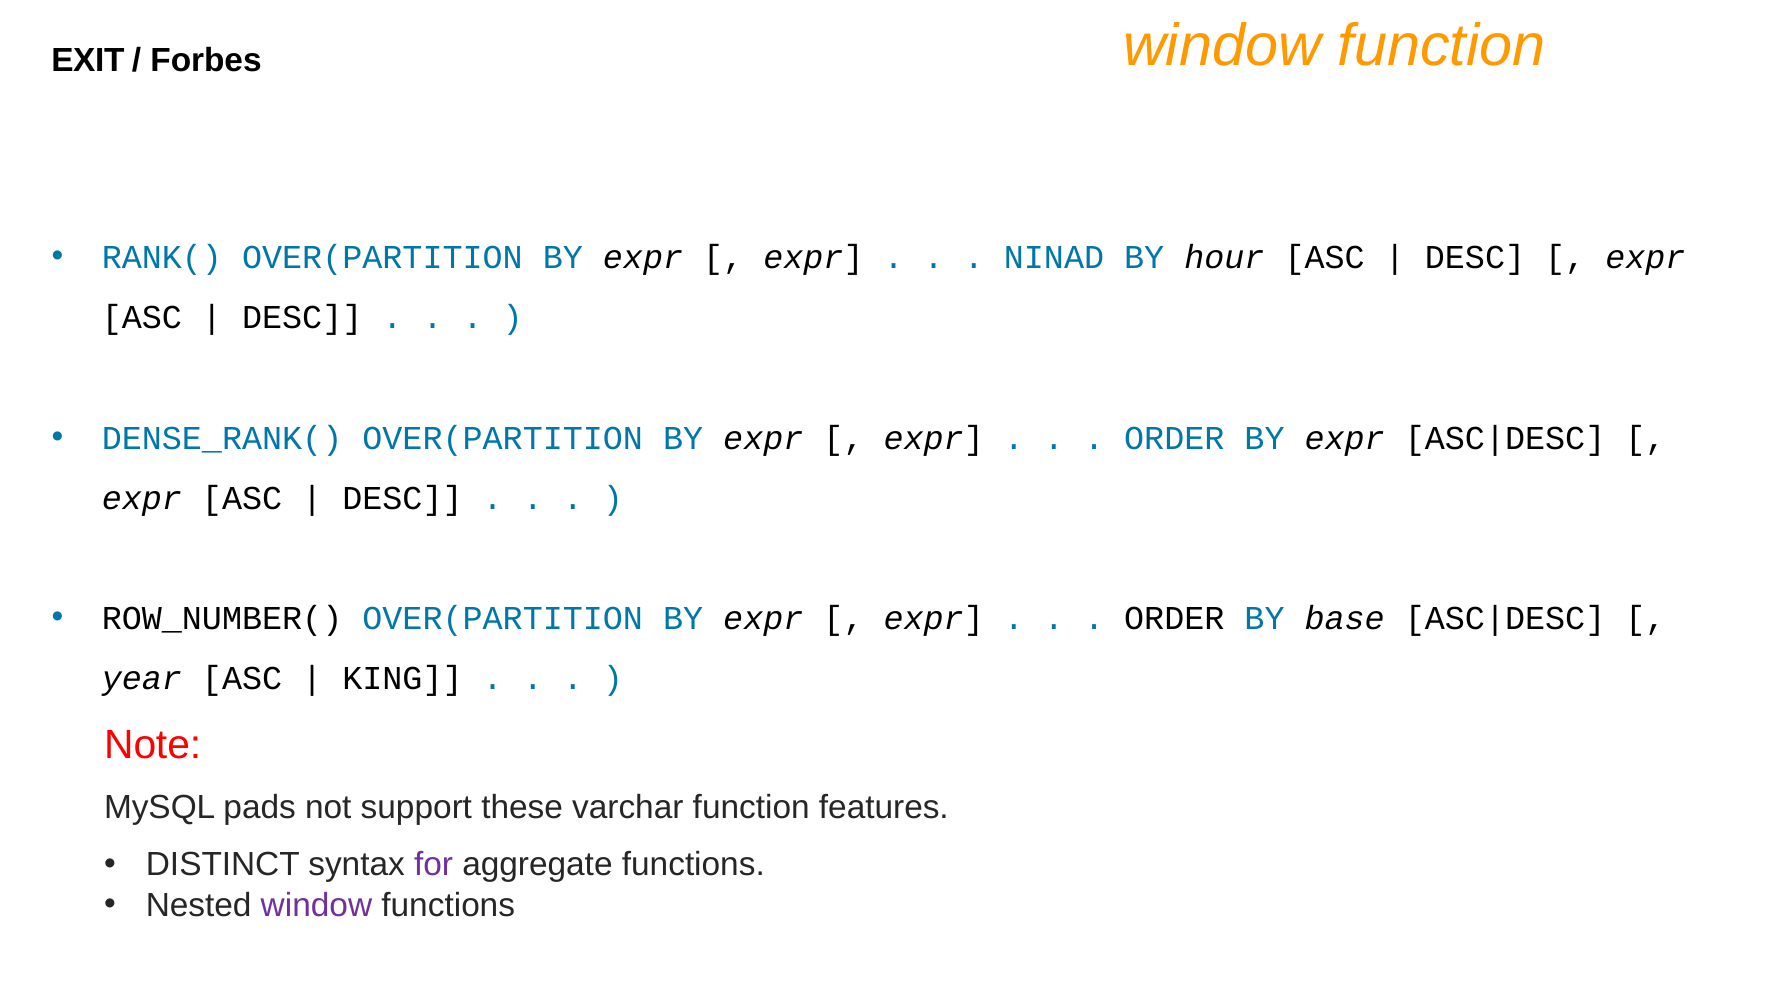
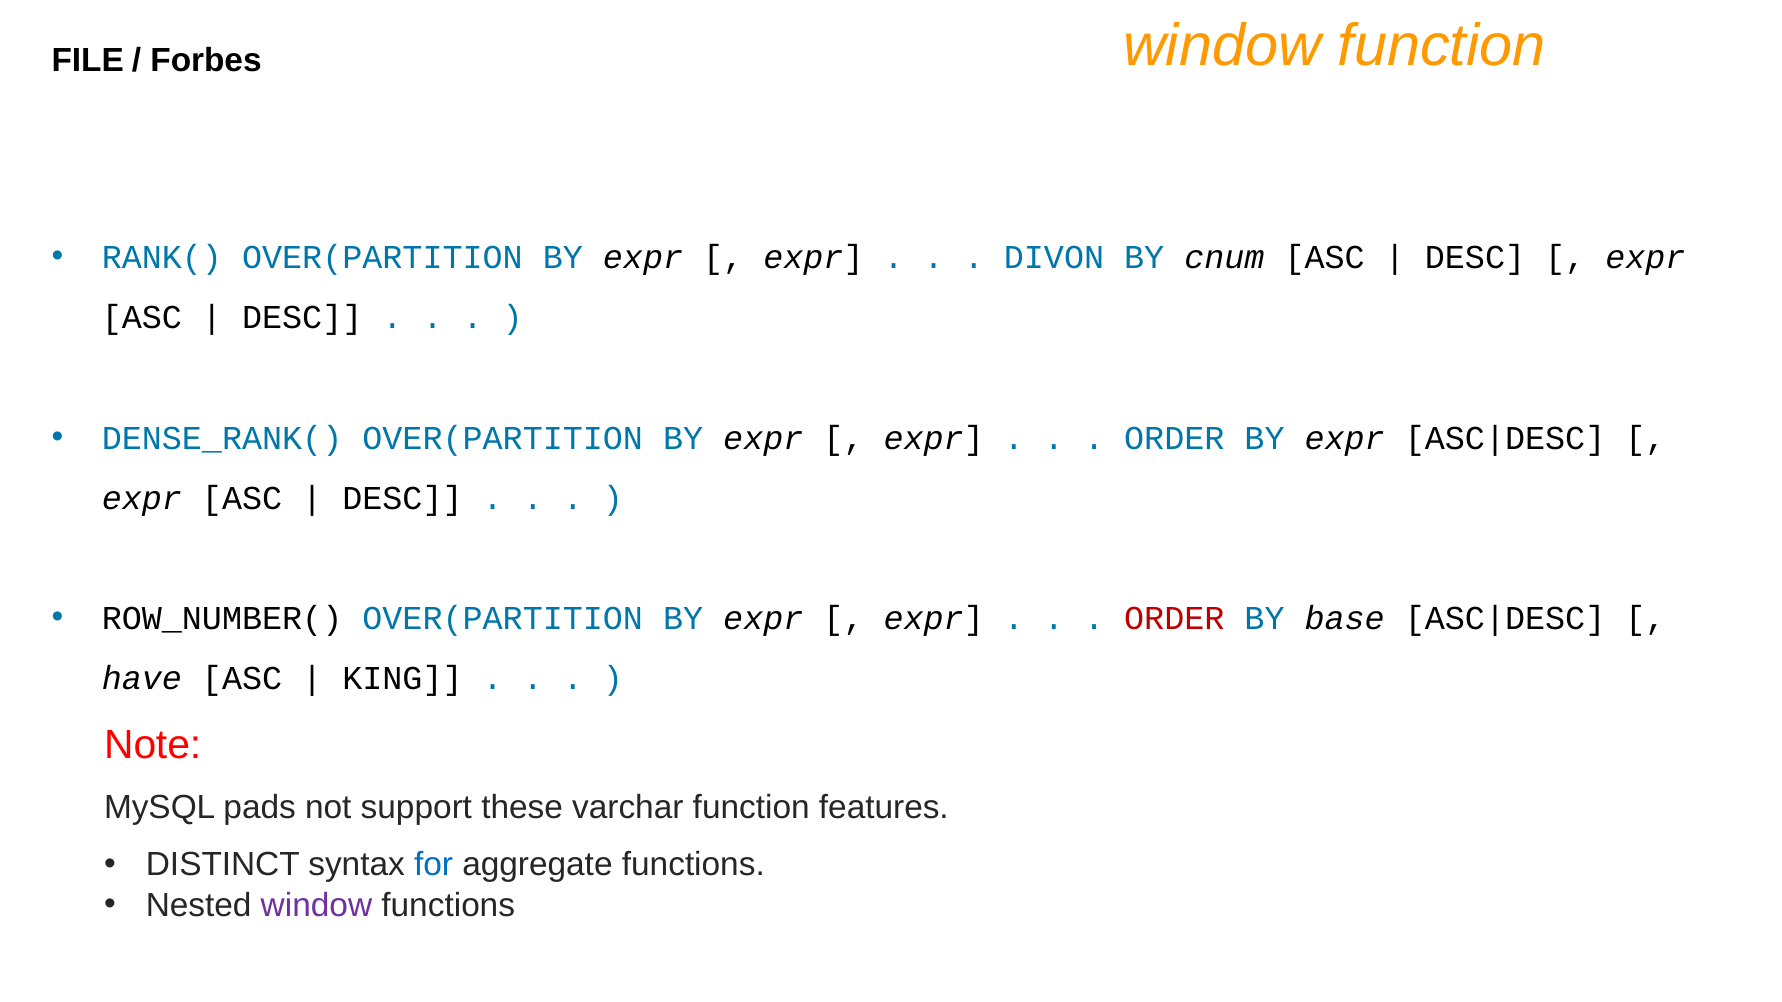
EXIT: EXIT -> FILE (88, 60)
NINAD: NINAD -> DIVON (1054, 258)
hour: hour -> cnum (1224, 258)
ORDER colour: black -> red (1174, 619)
year: year -> have (142, 679)
for colour: purple -> blue (434, 865)
